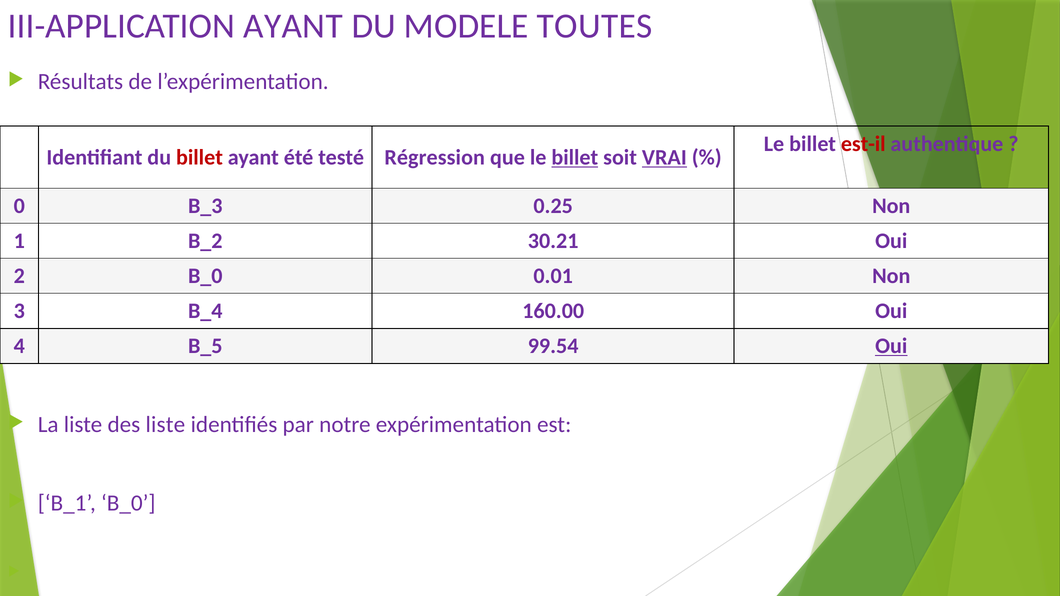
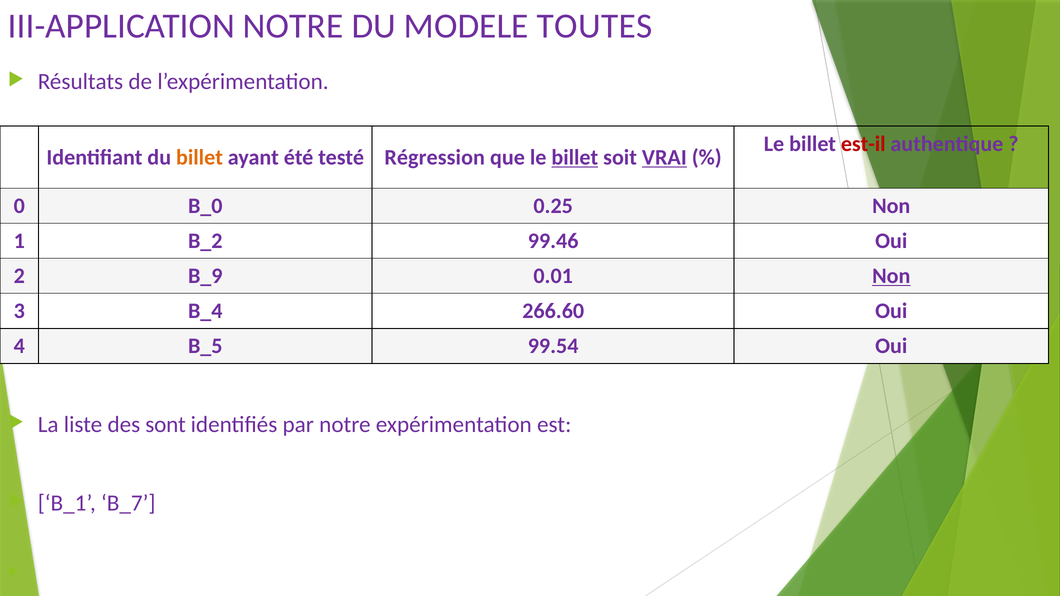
III-APPLICATION AYANT: AYANT -> NOTRE (293, 26)
billet colour: red -> orange (199, 158)
B_3: B_3 -> B_0 (205, 206)
30.21: 30.21 -> 99.46 (553, 241)
2 B_0: B_0 -> B_9 (205, 276)
Non underline: none -> present (891, 276)
160.00: 160.00 -> 266.60 (553, 311)
Oui underline: present -> none (891, 346)
des liste: liste -> sont (166, 425)
B_1 B_0: B_0 -> B_7 (128, 503)
